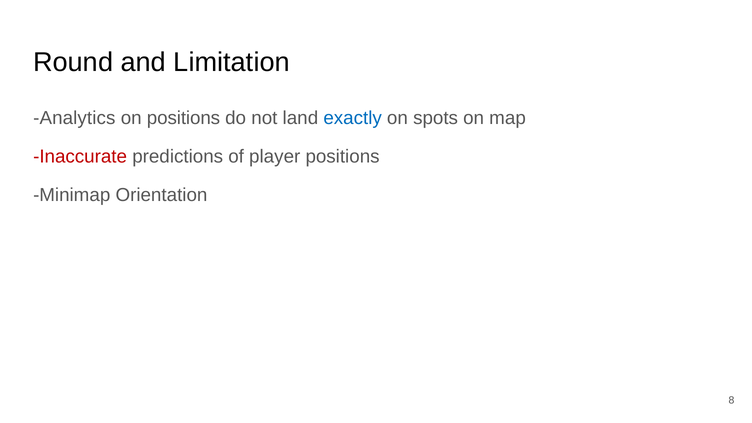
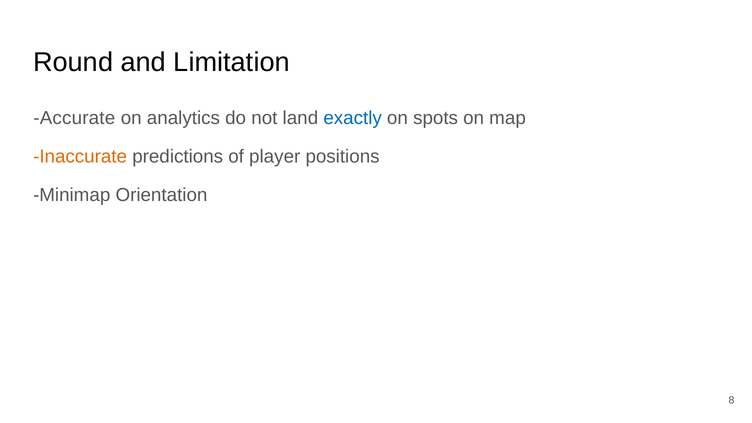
Analytics: Analytics -> Accurate (74, 118)
on positions: positions -> analytics (183, 118)
Inaccurate colour: red -> orange (80, 157)
